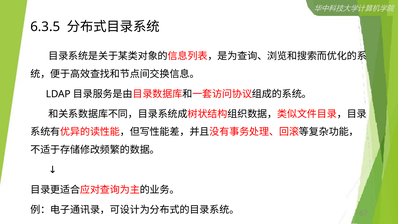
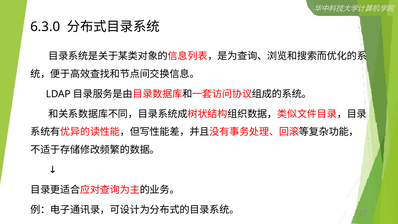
6.3.5: 6.3.5 -> 6.3.0 (45, 27)
